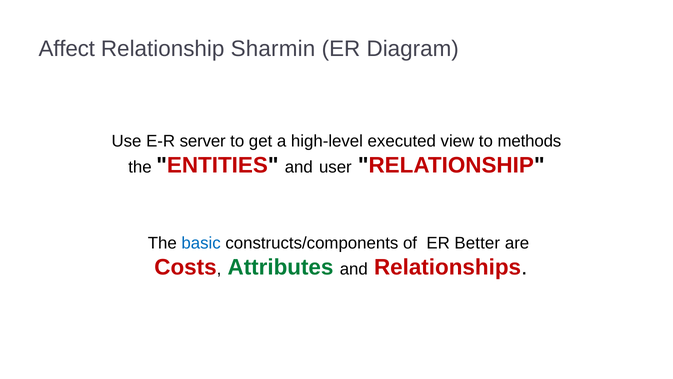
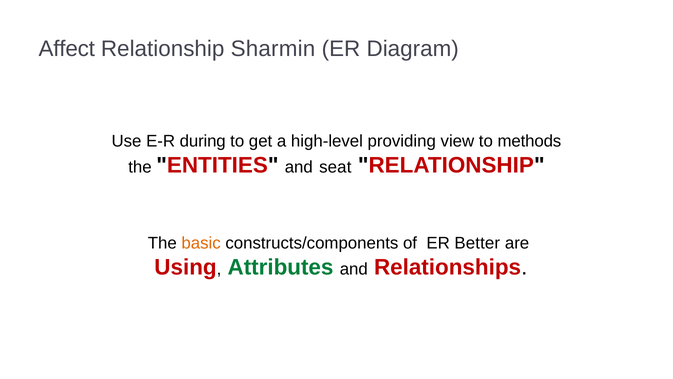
server: server -> during (203, 141)
executed: executed -> providing (402, 141)
user: user -> seat (335, 167)
basic colour: blue -> orange (201, 243)
Costs: Costs -> Using (186, 267)
